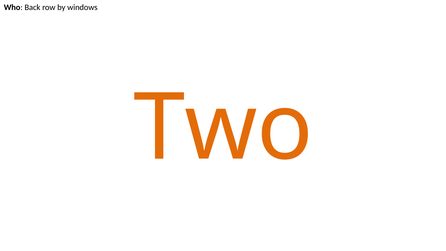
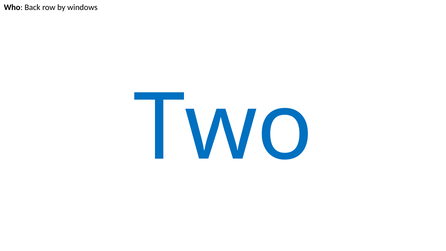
Two colour: orange -> blue (223, 128)
